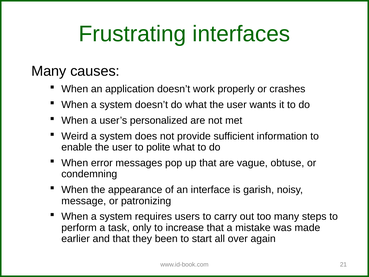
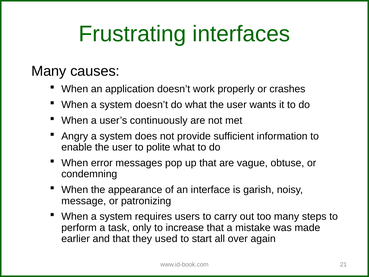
personalized: personalized -> continuously (159, 120)
Weird: Weird -> Angry (75, 136)
been: been -> used (166, 239)
